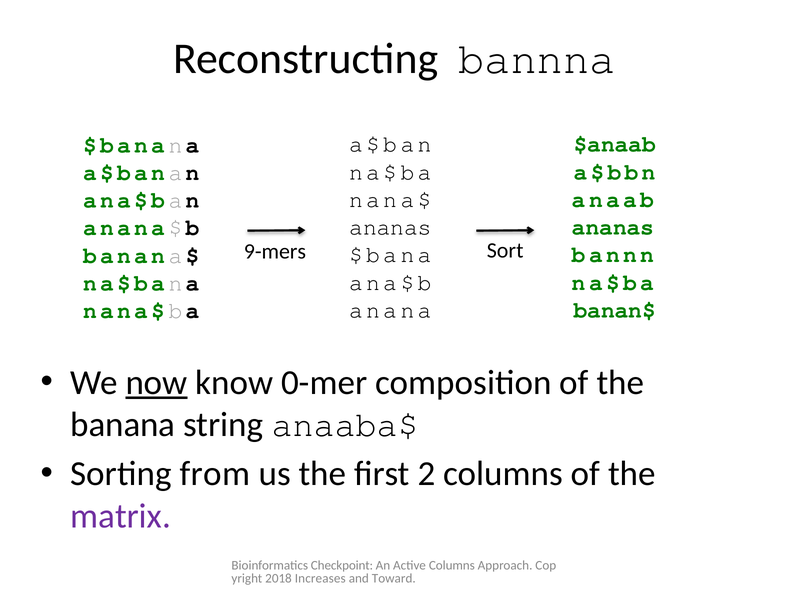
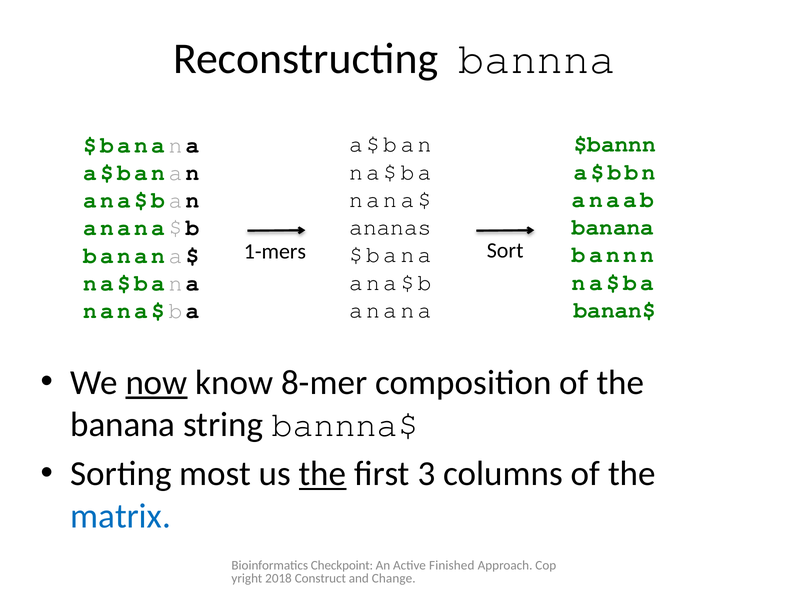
$anaab: $anaab -> $bannn (615, 144)
ananas: ananas -> banana (613, 227)
9-mers: 9-mers -> 1-mers (275, 252)
0-mer: 0-mer -> 8-mer (324, 382)
anaaba$: anaaba$ -> bannna$ (345, 425)
from: from -> most (215, 474)
the underline: none -> present (323, 474)
2: 2 -> 3 (426, 474)
matrix colour: purple -> blue (121, 516)
Active Columns: Columns -> Finished (452, 565)
Increases: Increases -> Construct (320, 578)
Toward: Toward -> Change (394, 578)
